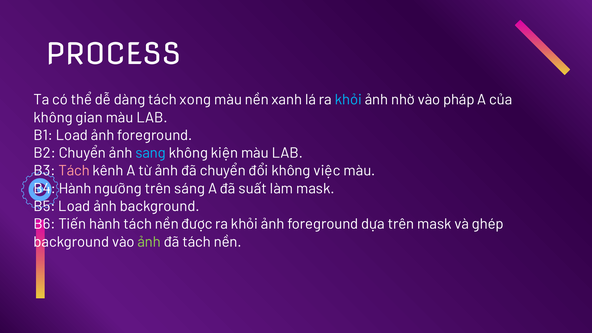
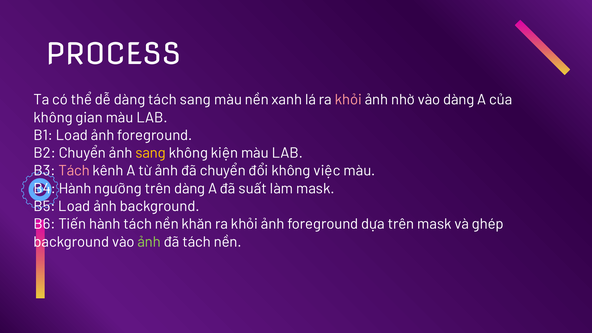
tách xong: xong -> sang (195, 100)
khỏi colour: light blue -> pink (348, 100)
vào pháp: pháp -> dàng (459, 100)
sang colour: light blue -> yellow (151, 153)
trên sáng: sáng -> dàng (190, 189)
được: được -> khăn (197, 224)
